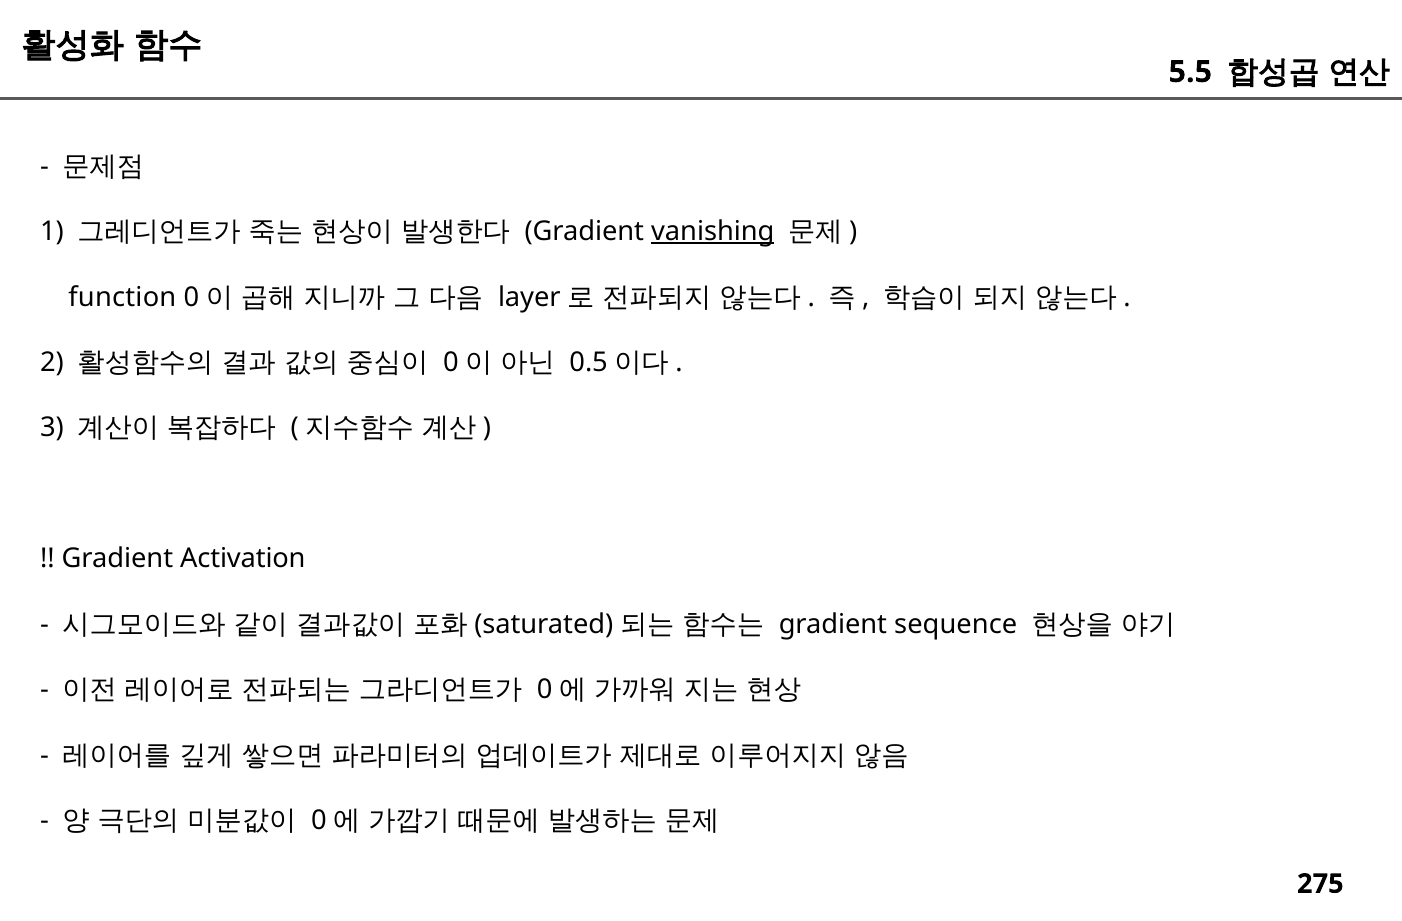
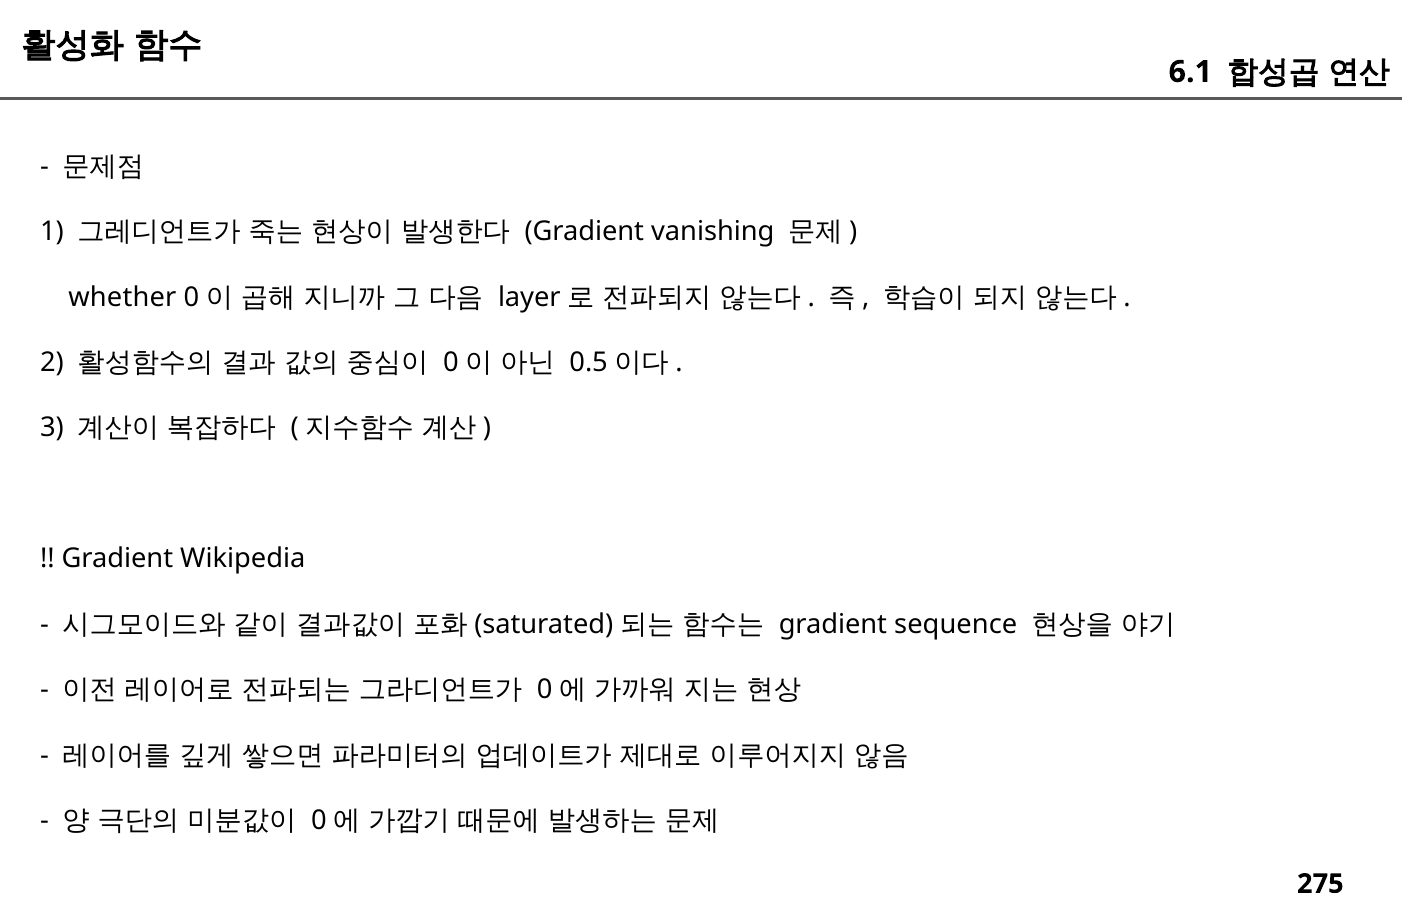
5.5: 5.5 -> 6.1 (1190, 72)
vanishing underline: present -> none (713, 232)
function: function -> whether (122, 297)
Activation: Activation -> Wikipedia (243, 559)
